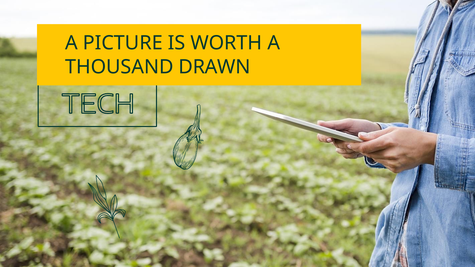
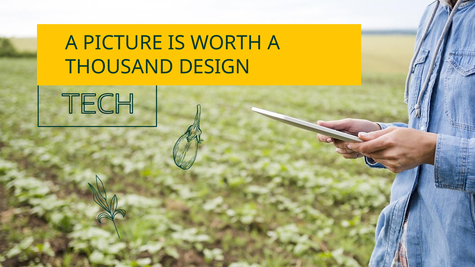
DRAWN: DRAWN -> DESIGN (214, 67)
